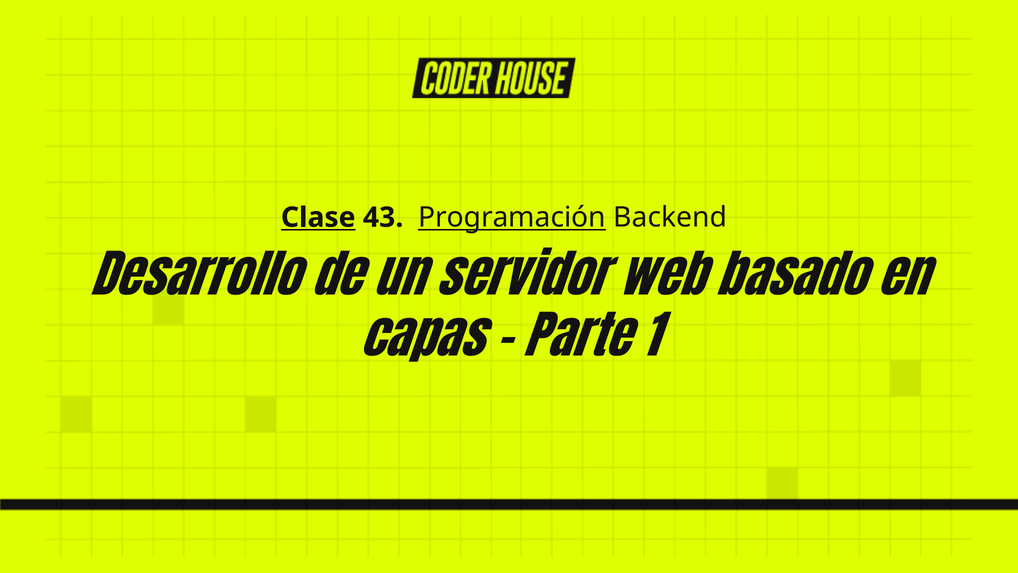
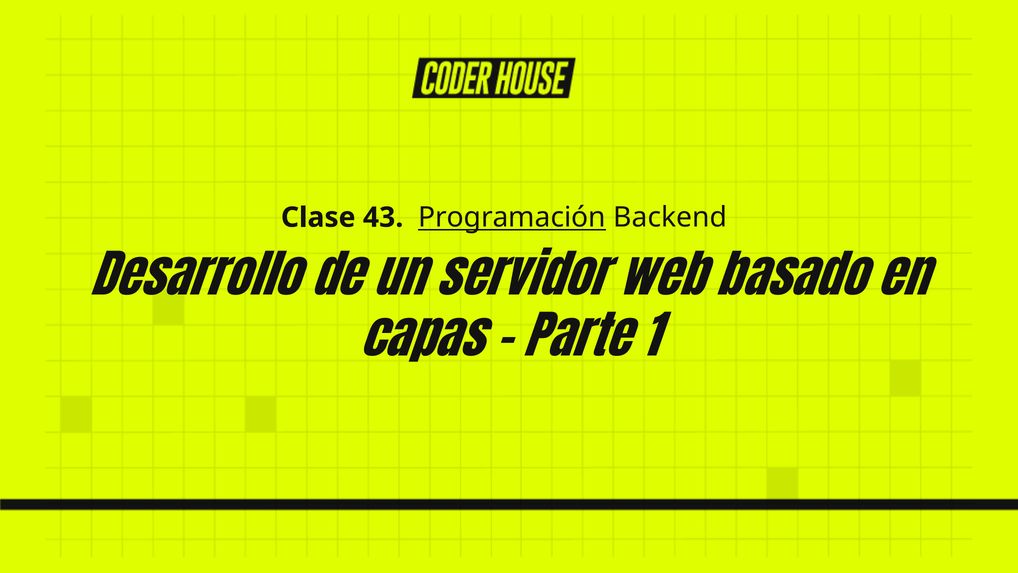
Clase underline: present -> none (318, 217)
